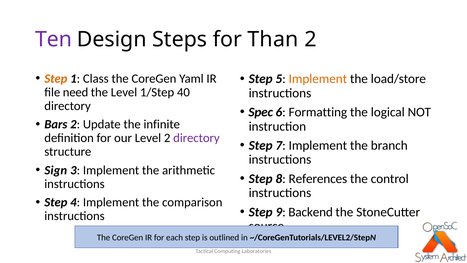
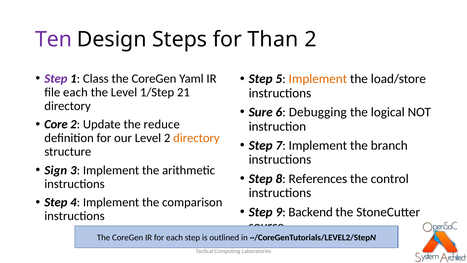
Step colour: orange -> purple (56, 78)
file need: need -> each (75, 92)
40: 40 -> 21 (183, 92)
Spec: Spec -> Sure (261, 112)
Formatting: Formatting -> Debugging (318, 112)
Bars: Bars -> Core (56, 124)
infinite: infinite -> reduce (162, 124)
directory colour: purple -> orange (196, 138)
